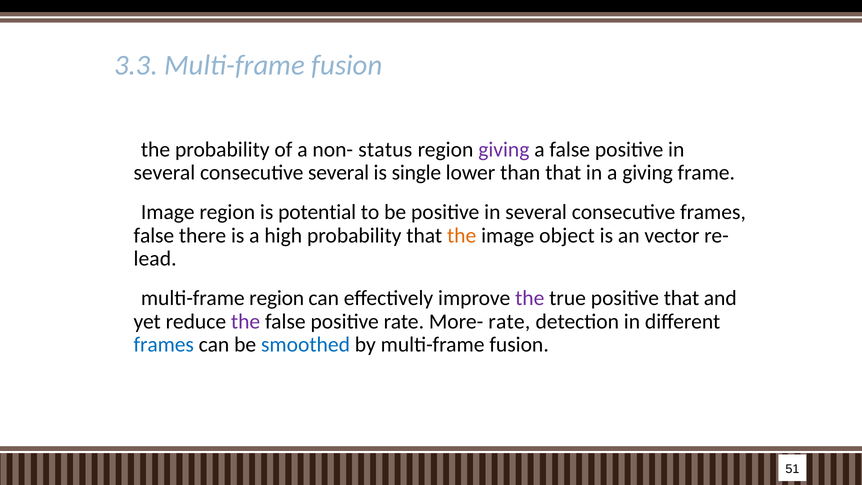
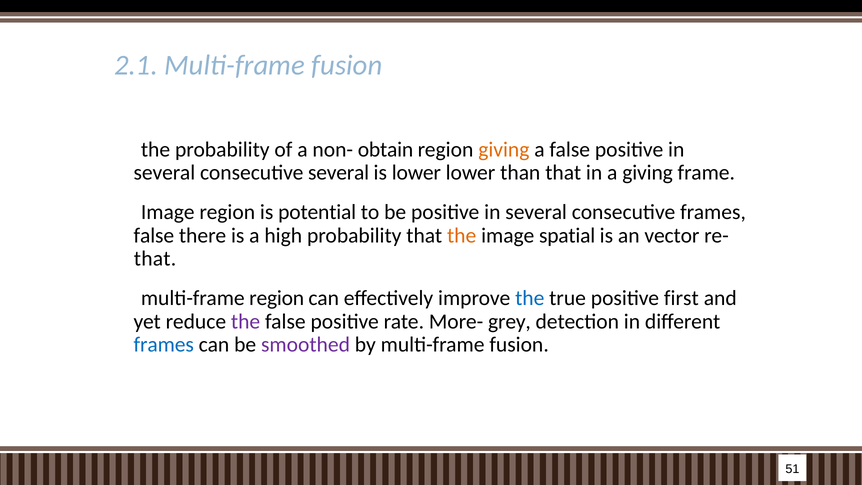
3.3: 3.3 -> 2.1 (136, 65)
status: status -> obtain (385, 149)
giving colour: purple -> orange (504, 149)
is single: single -> lower (416, 173)
object: object -> spatial (567, 235)
lead: lead -> that (155, 259)
the colour: purple -> blue (530, 298)
positive that: that -> first (681, 298)
More- rate: rate -> grey (509, 321)
smoothed colour: blue -> purple (306, 345)
